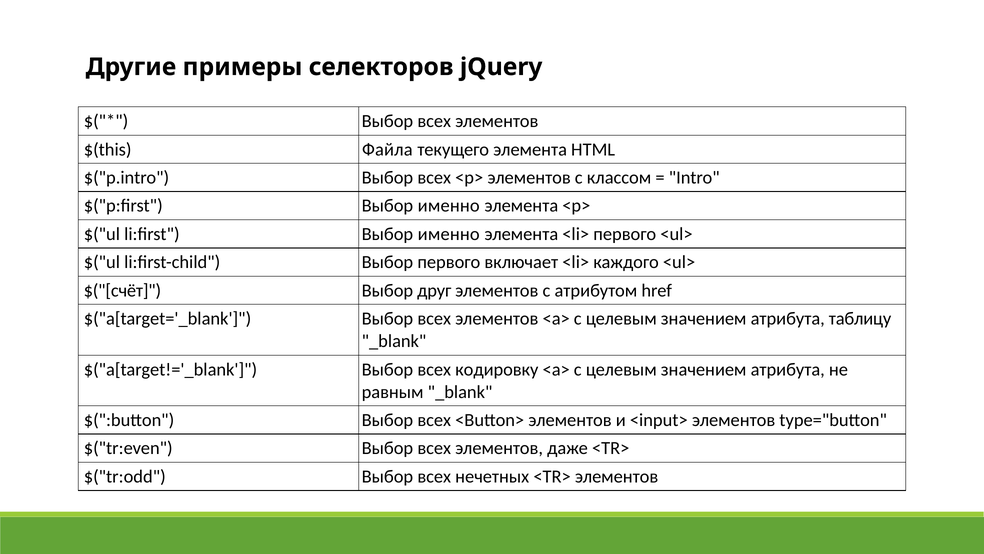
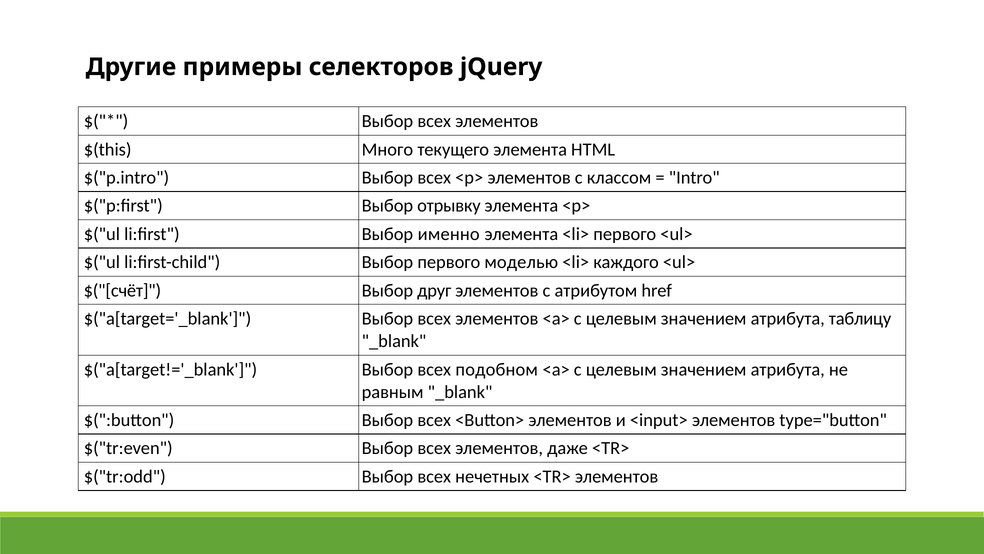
Файла: Файла -> Много (387, 149)
$("p:first Выбор именно: именно -> отрывку (449, 206)
включает: включает -> моделью (521, 262)
кодировку: кодировку -> подобном (497, 369)
